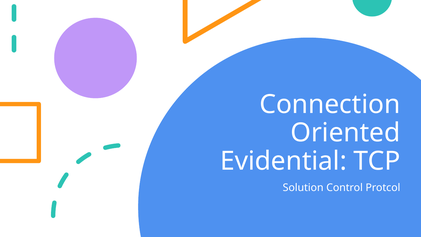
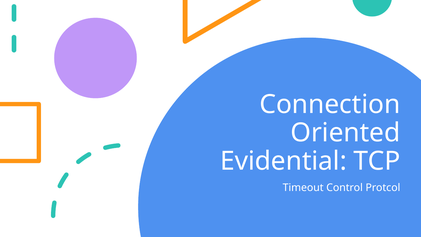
Solution: Solution -> Timeout (303, 187)
